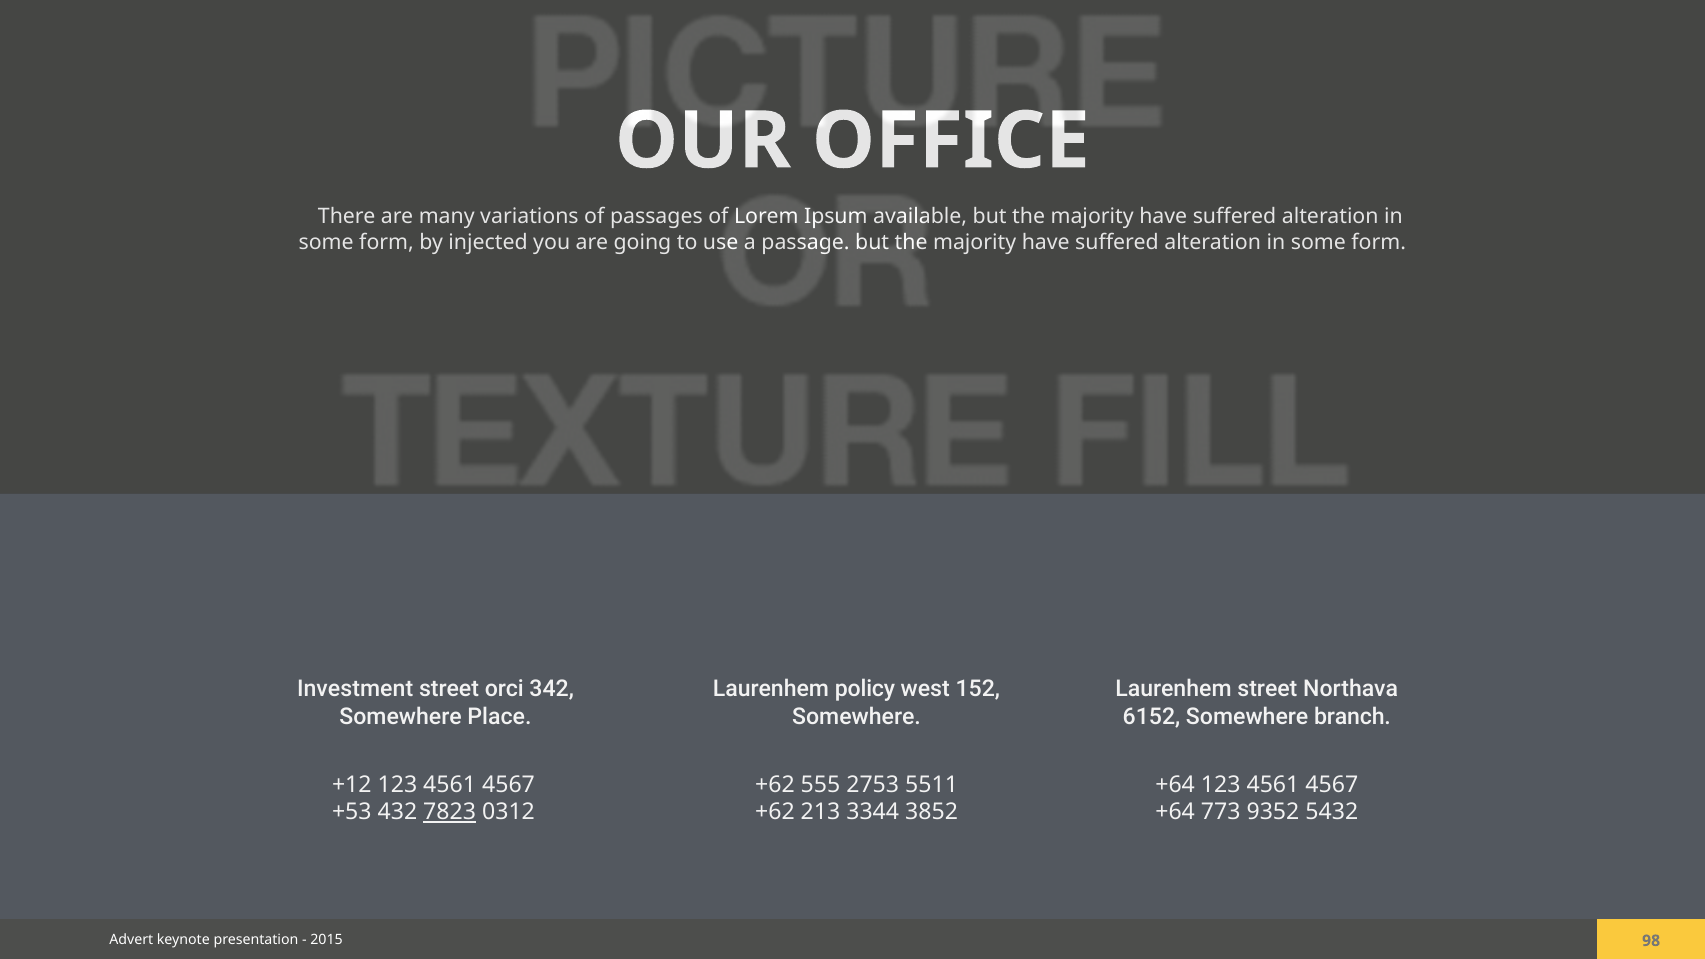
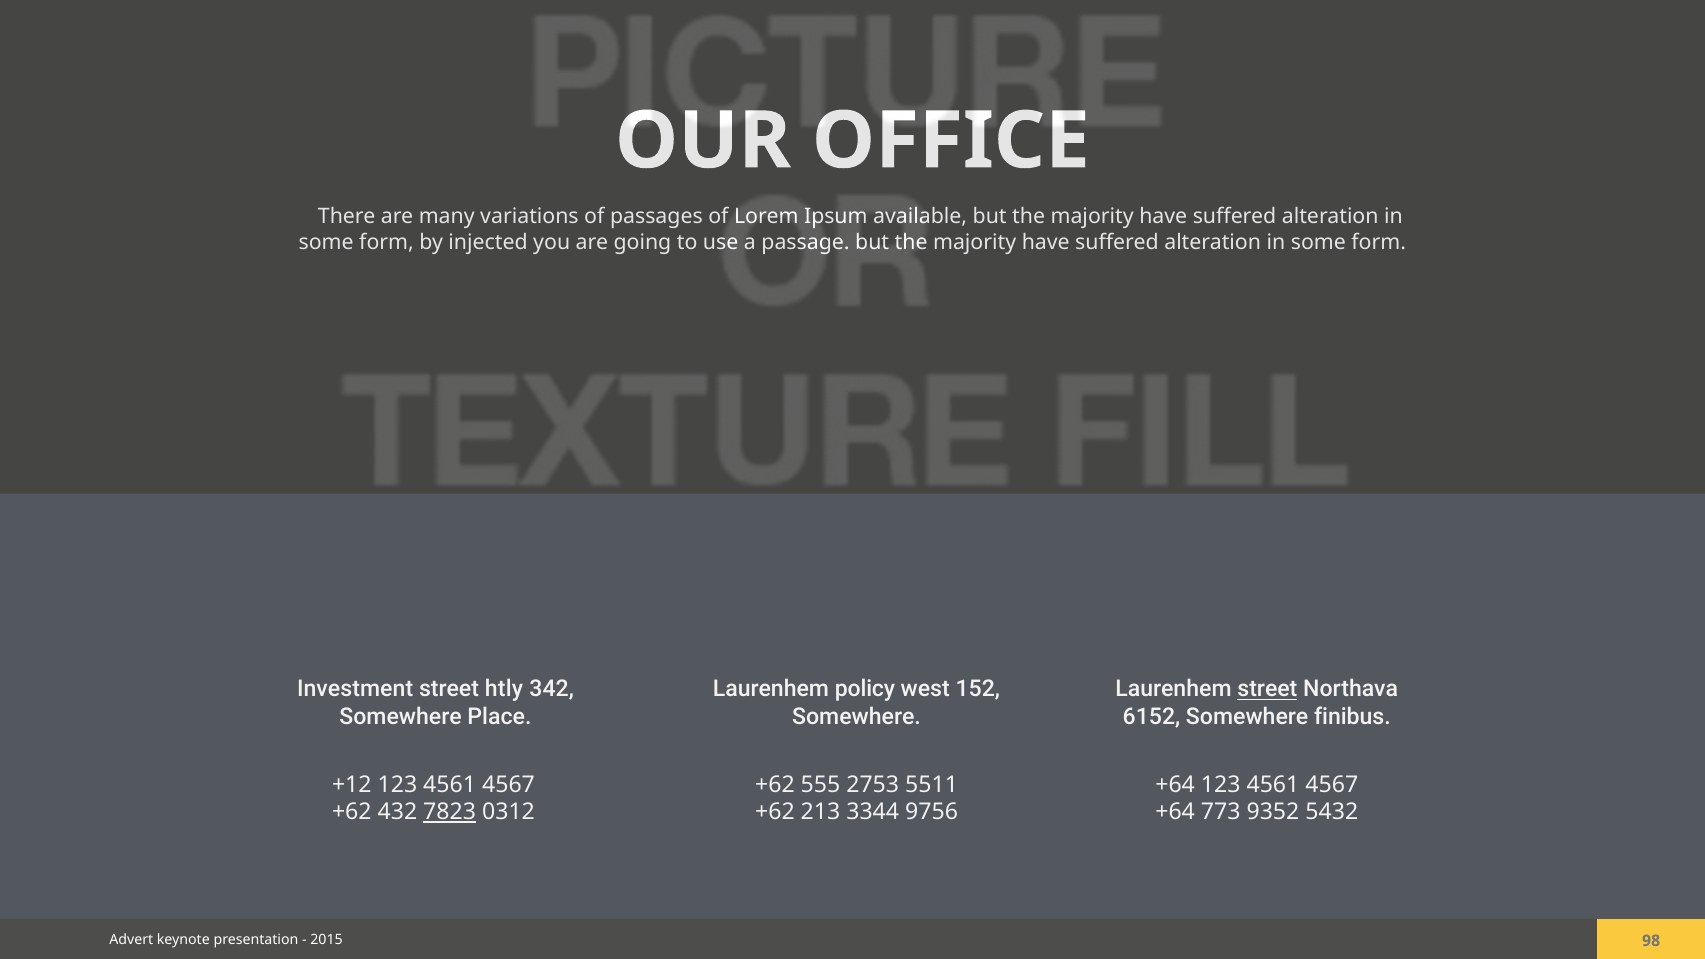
orci: orci -> htly (504, 689)
street underline: none -> present (1267, 689)
branch: branch -> finibus (1352, 717)
+53: +53 -> +62 (352, 812)
3852: 3852 -> 9756 (932, 812)
